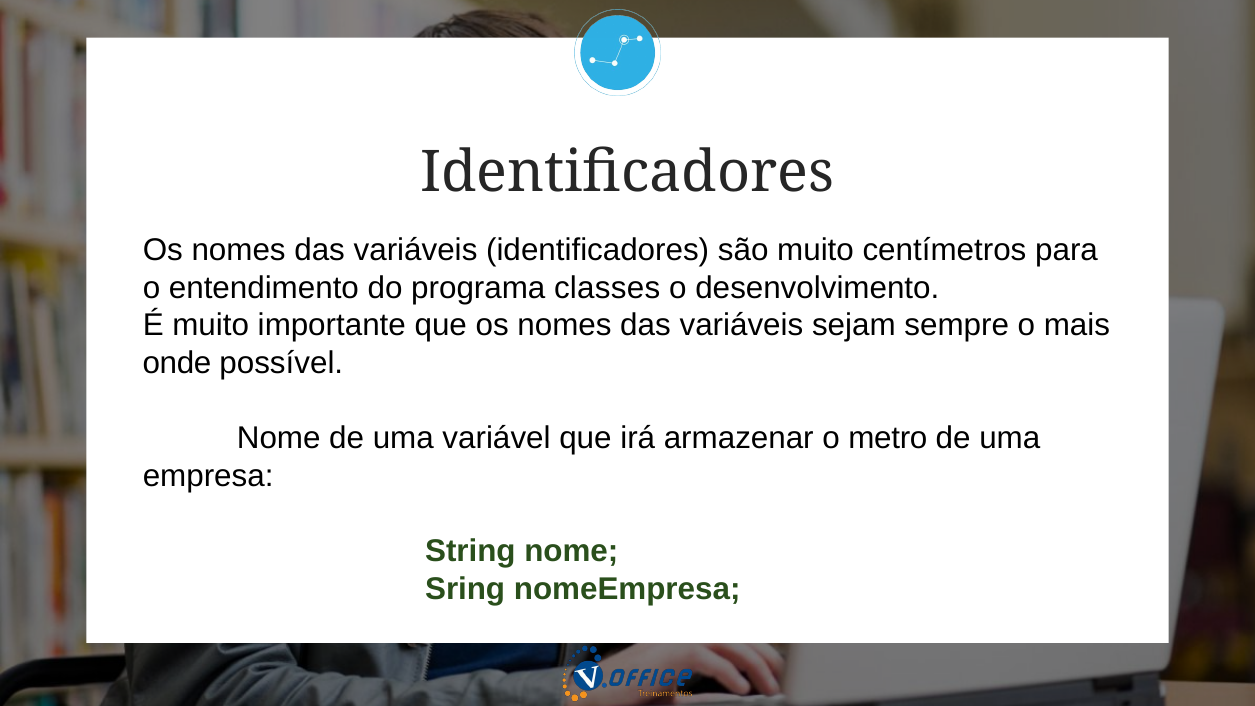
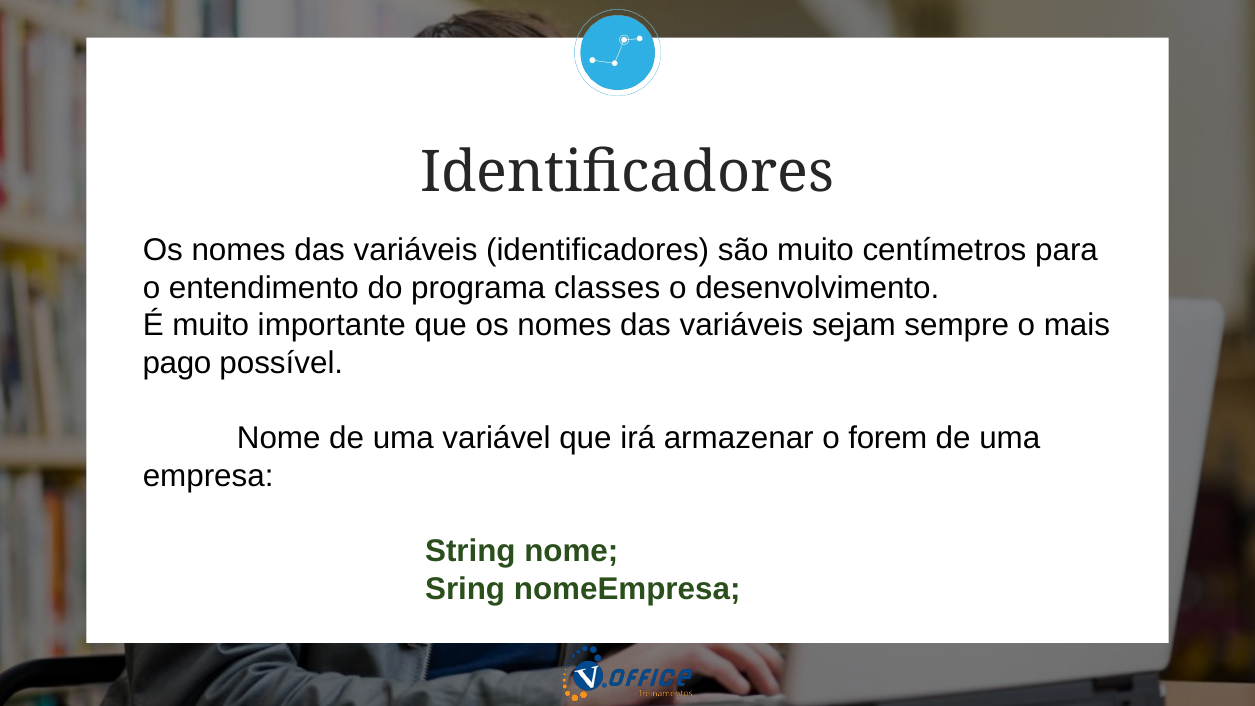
onde: onde -> pago (177, 363)
metro: metro -> forem (888, 438)
